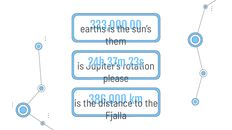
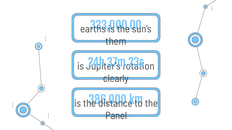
please: please -> clearly (116, 79)
Fjalla: Fjalla -> Panel (116, 116)
